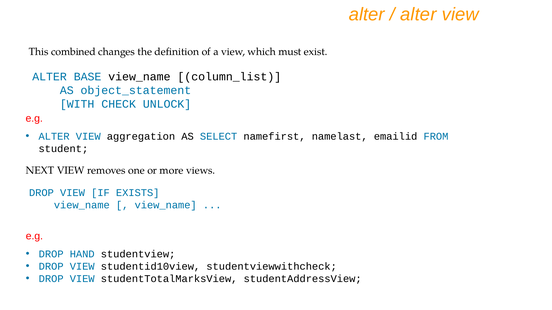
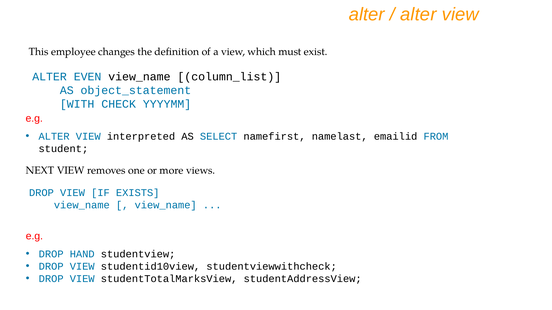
combined: combined -> employee (73, 52)
BASE: BASE -> EVEN (88, 77)
UNLOCK: UNLOCK -> YYYYMM (167, 104)
aggregation: aggregation -> interpreted (141, 136)
